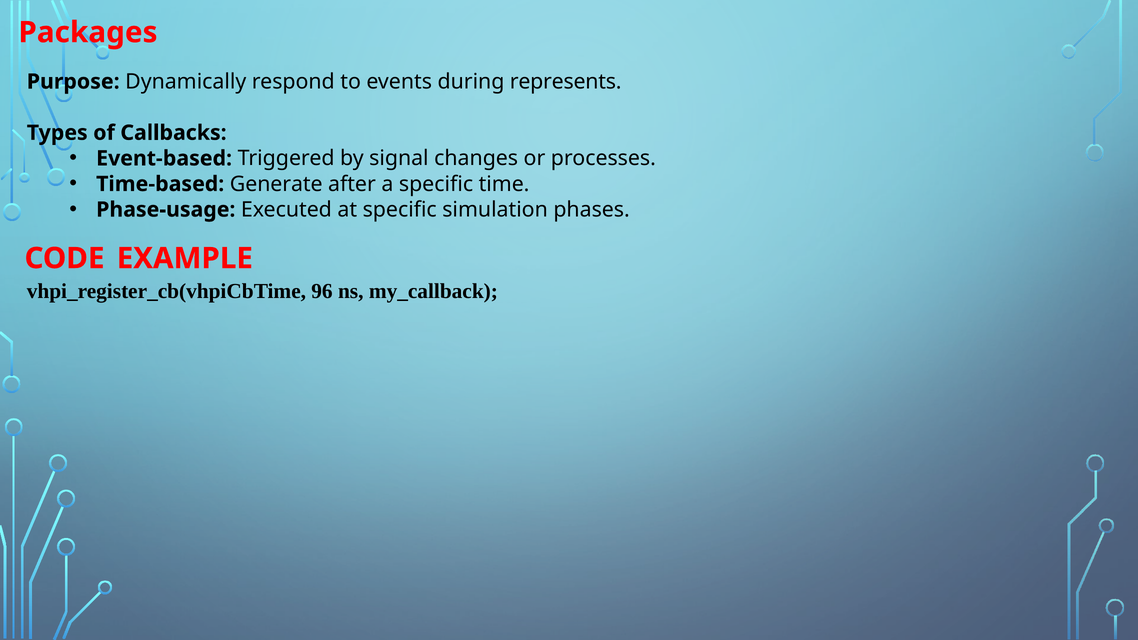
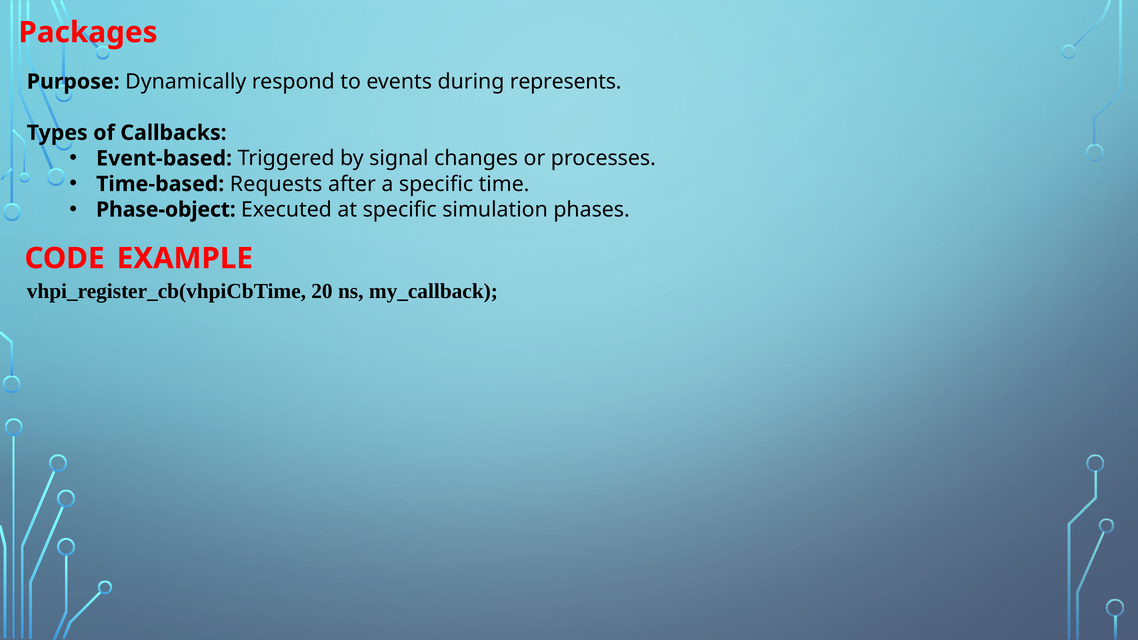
Generate: Generate -> Requests (276, 184)
Phase-usage: Phase-usage -> Phase-object (166, 210)
96: 96 -> 20 (322, 291)
